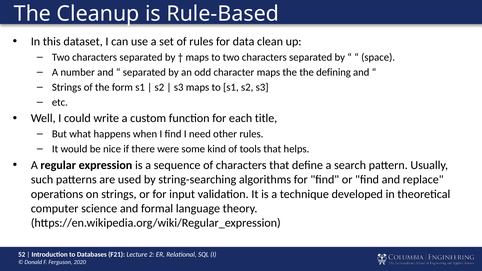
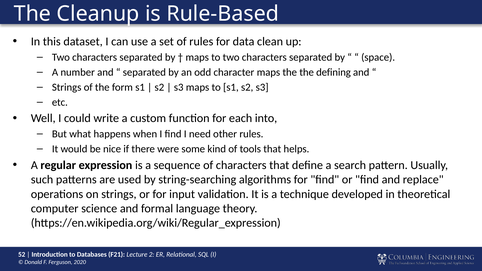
title: title -> into (266, 118)
